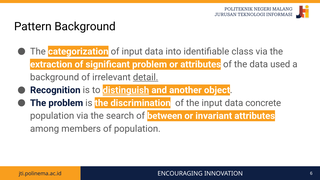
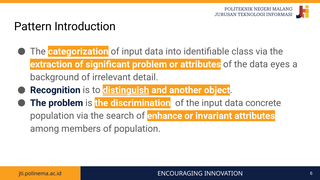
Pattern Background: Background -> Introduction (85, 27)
used: used -> eyes (280, 64)
detail underline: present -> none (146, 77)
between: between -> enhance (165, 116)
